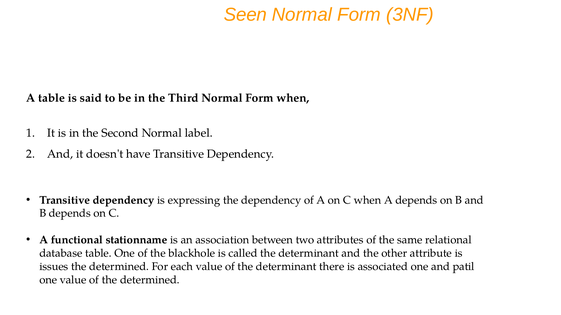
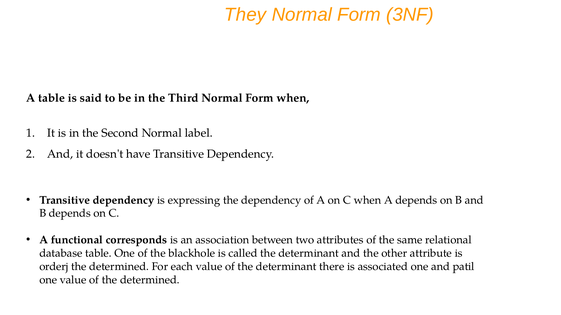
Seen: Seen -> They (245, 15)
stationname: stationname -> corresponds (136, 240)
issues: issues -> orderj (54, 267)
